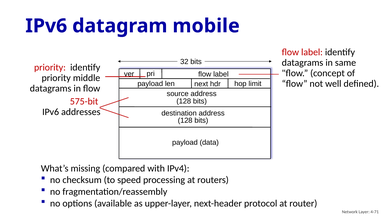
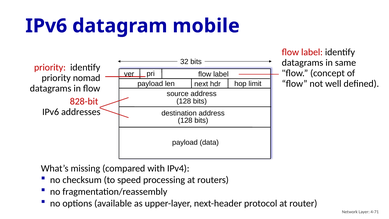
middle: middle -> nomad (87, 78)
575-bit: 575-bit -> 828-bit (84, 101)
